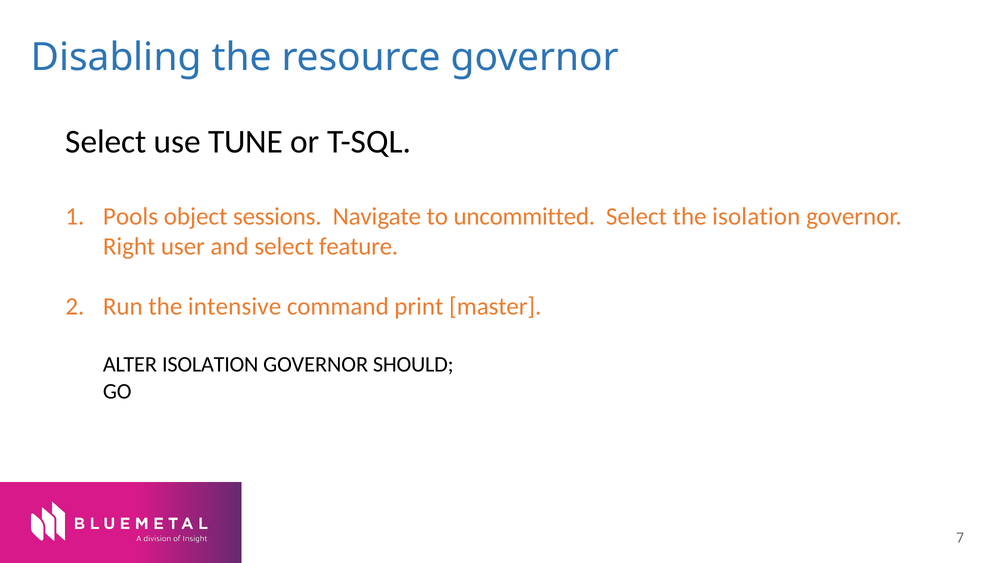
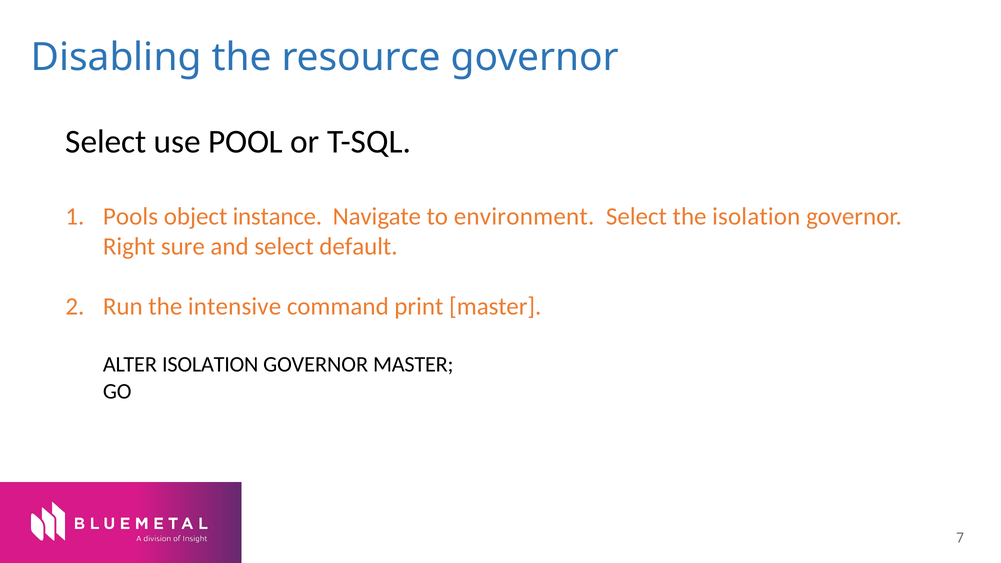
TUNE: TUNE -> POOL (246, 142)
sessions: sessions -> instance (277, 216)
uncommitted: uncommitted -> environment (524, 216)
user: user -> sure (183, 246)
feature: feature -> default (358, 246)
GOVERNOR SHOULD: SHOULD -> MASTER (413, 365)
